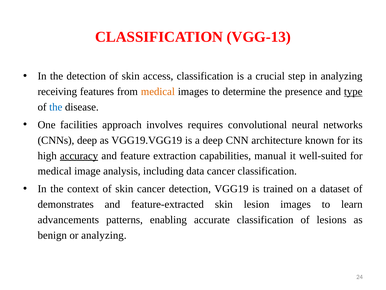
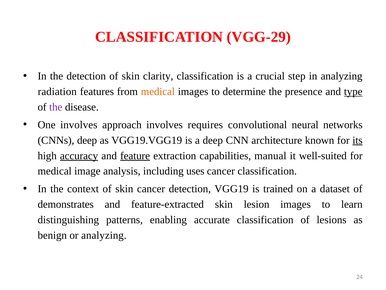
VGG-13: VGG-13 -> VGG-29 (259, 37)
access: access -> clarity (158, 76)
receiving: receiving -> radiation (57, 91)
the colour: blue -> purple (56, 107)
One facilities: facilities -> involves (79, 125)
its underline: none -> present (358, 140)
feature underline: none -> present (135, 155)
data: data -> uses (195, 171)
advancements: advancements -> distinguishing (68, 219)
